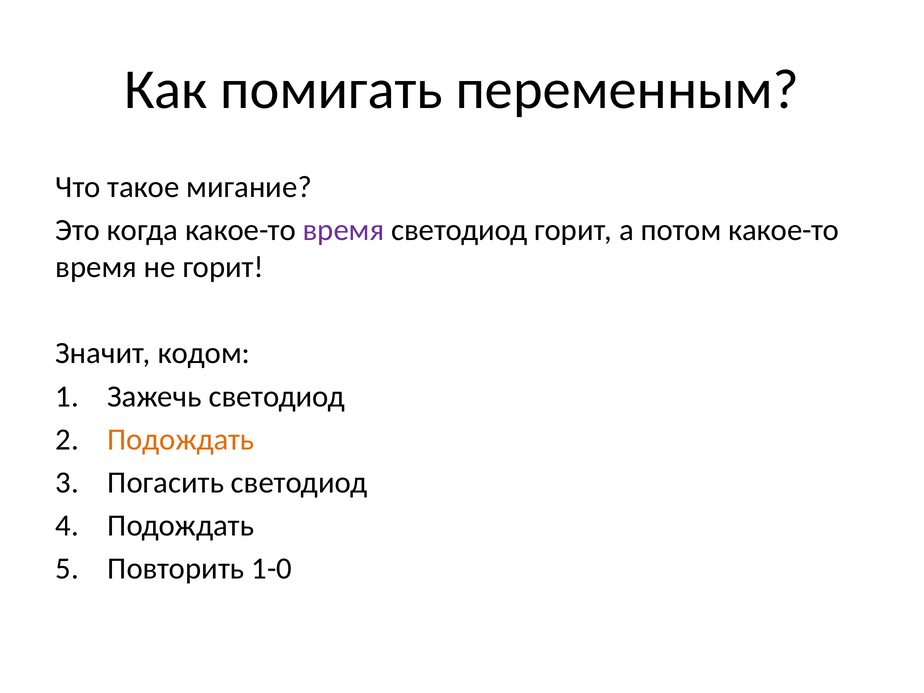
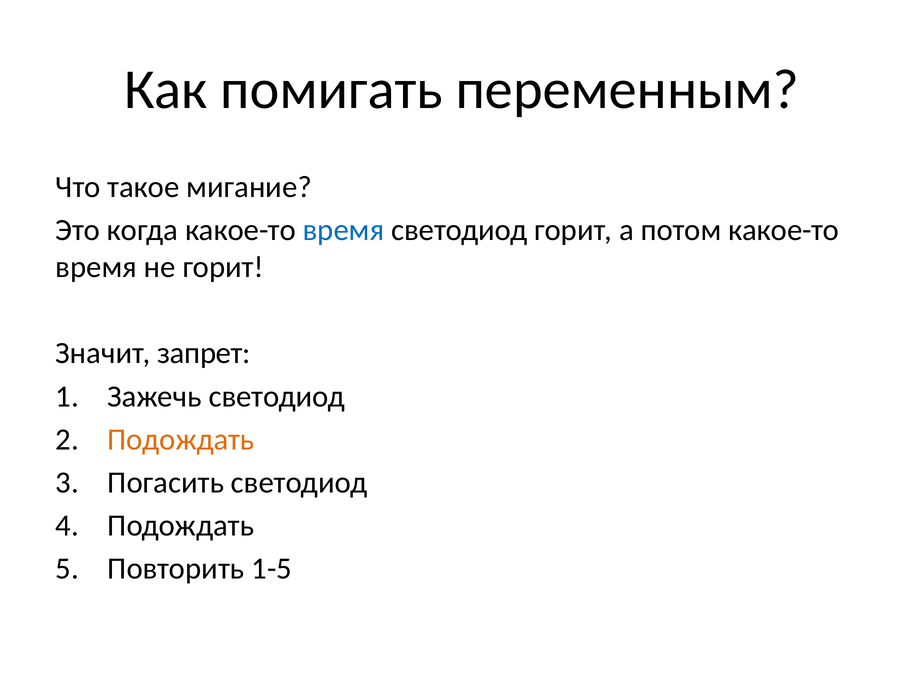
время colour: purple -> blue (344, 230)
кодом: кодом -> запрет (204, 353)
1-0: 1-0 -> 1-5 (272, 569)
